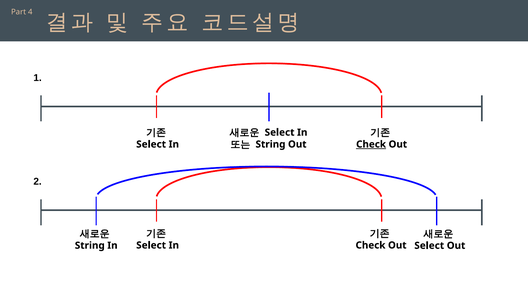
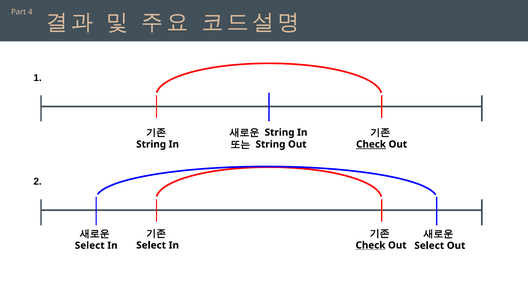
Select: Select -> String (280, 132)
Select: Select -> String (151, 144)
Check underline: none -> present (371, 245)
String: String -> Select (90, 245)
